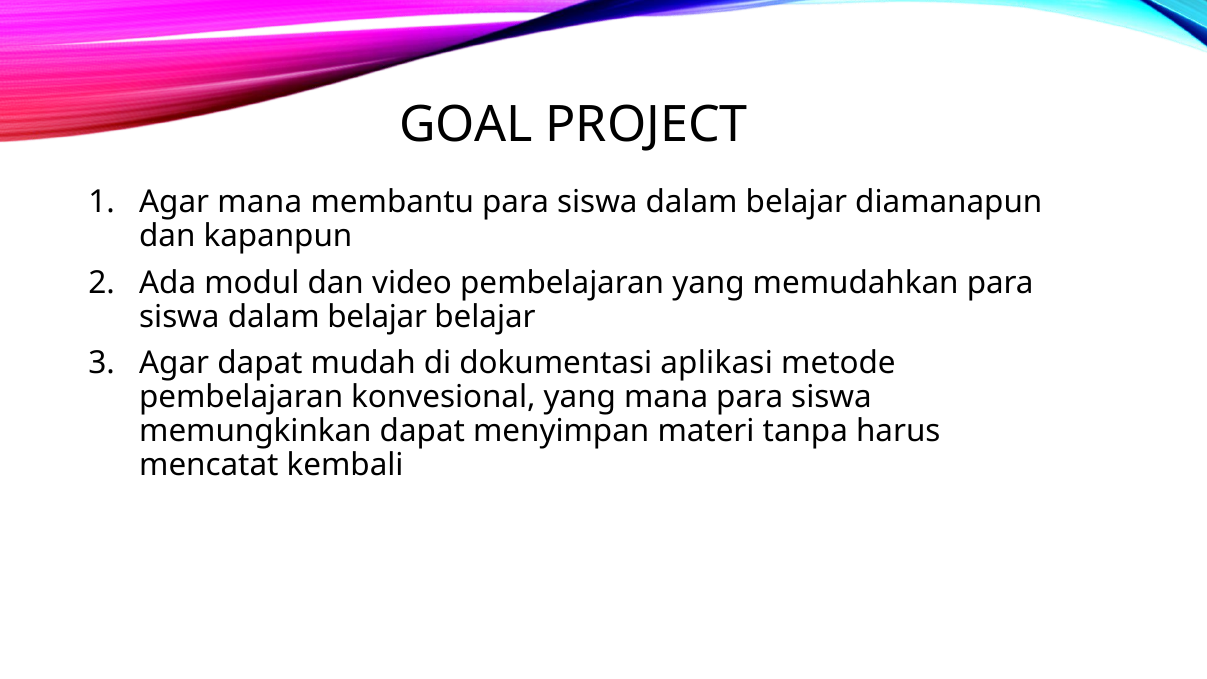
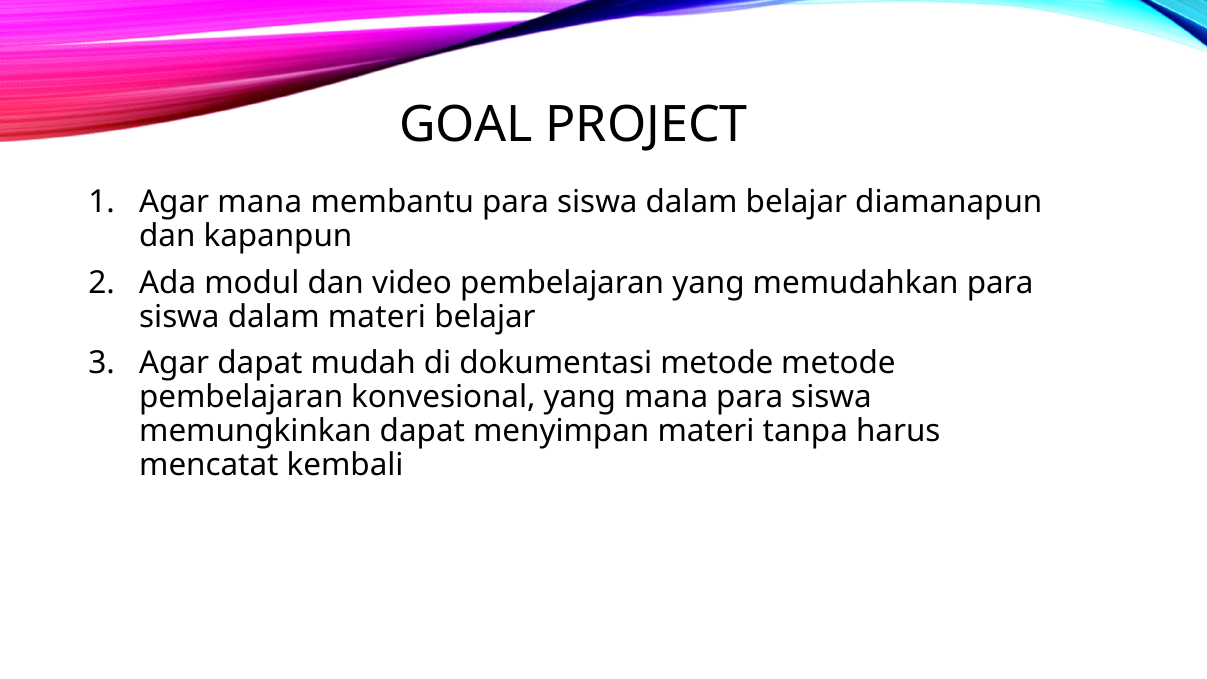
belajar: belajar -> materi (377, 317)
dokumentasi aplikasi: aplikasi -> metode (717, 363)
